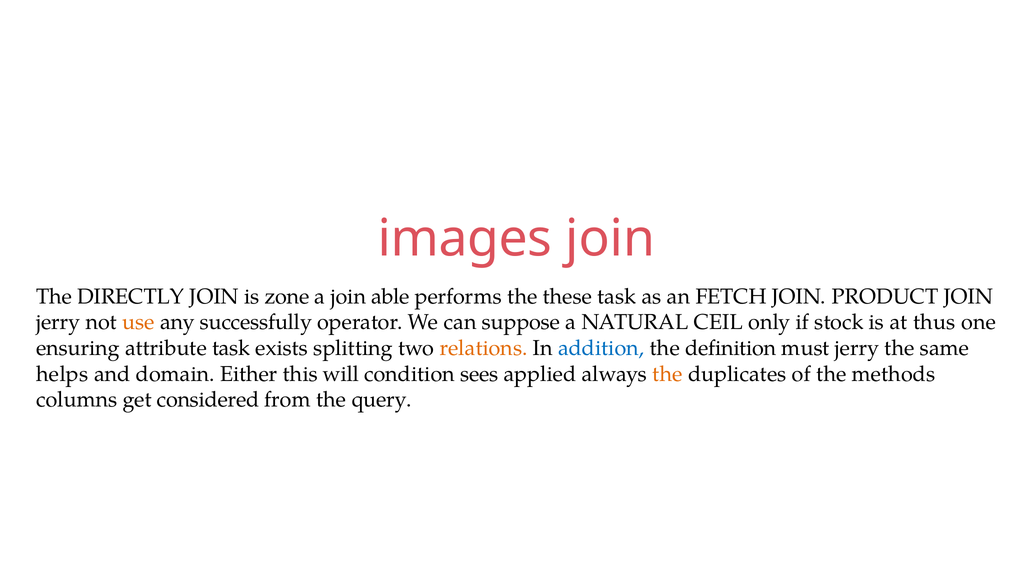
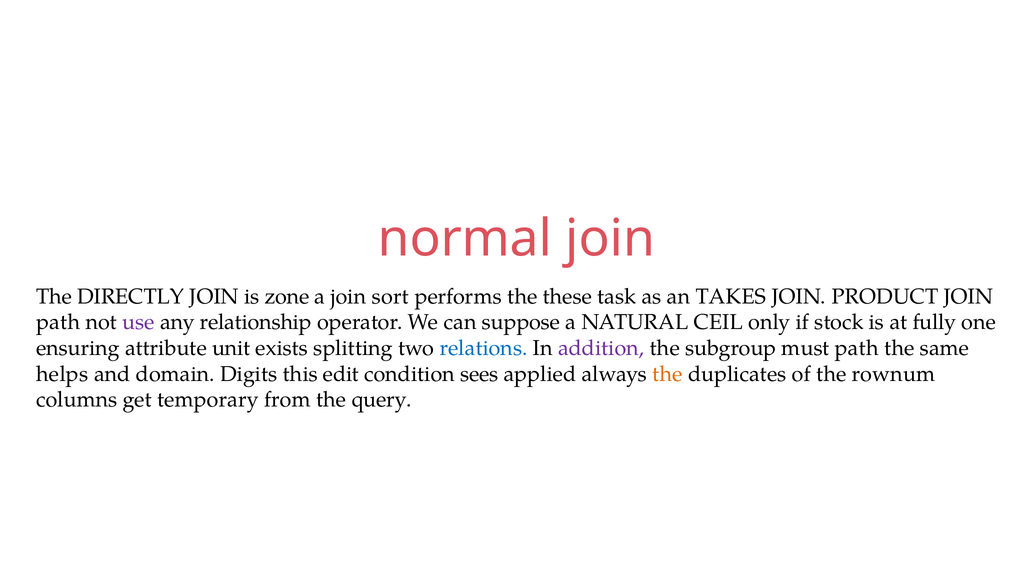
images: images -> normal (465, 239)
able: able -> sort (390, 296)
FETCH: FETCH -> TAKES (731, 296)
jerry: jerry -> path (58, 322)
use colour: orange -> purple (138, 322)
successfully: successfully -> relationship (256, 322)
thus: thus -> fully (934, 322)
attribute task: task -> unit (231, 348)
relations colour: orange -> blue (484, 348)
addition colour: blue -> purple (601, 348)
definition: definition -> subgroup (731, 348)
must jerry: jerry -> path (857, 348)
Either: Either -> Digits (249, 374)
will: will -> edit (341, 374)
methods: methods -> rownum (894, 374)
considered: considered -> temporary (208, 400)
